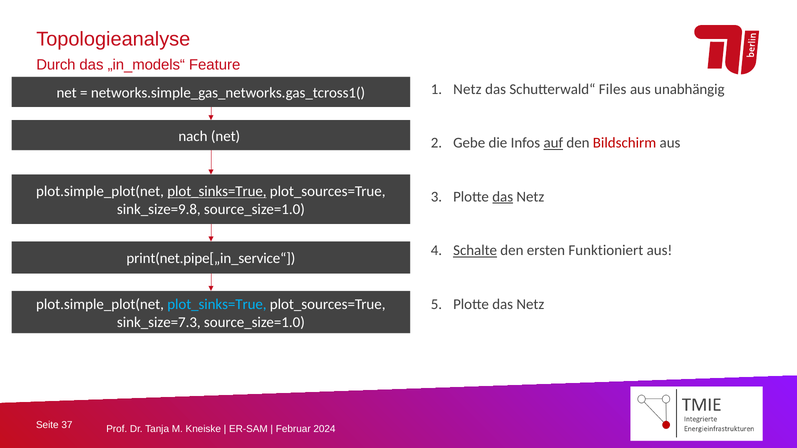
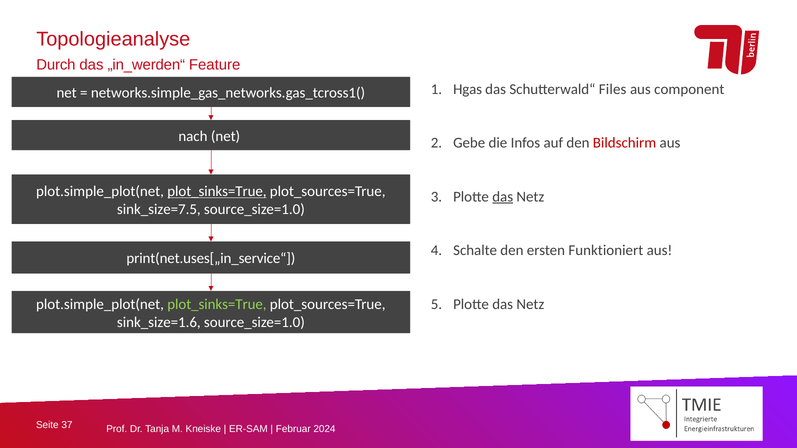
„in_models“: „in_models“ -> „in_werden“ (146, 65)
Netz: Netz -> Hgas (468, 89)
unabhängig: unabhängig -> component (689, 89)
auf underline: present -> none (553, 143)
sink_size=9.8: sink_size=9.8 -> sink_size=7.5 (159, 209)
Schalte underline: present -> none (475, 251)
print(net.pipe[„in_service“: print(net.pipe[„in_service“ -> print(net.uses[„in_service“ (211, 259)
plot_sinks=True colour: light blue -> light green (217, 304)
sink_size=7.3: sink_size=7.3 -> sink_size=1.6 (159, 322)
